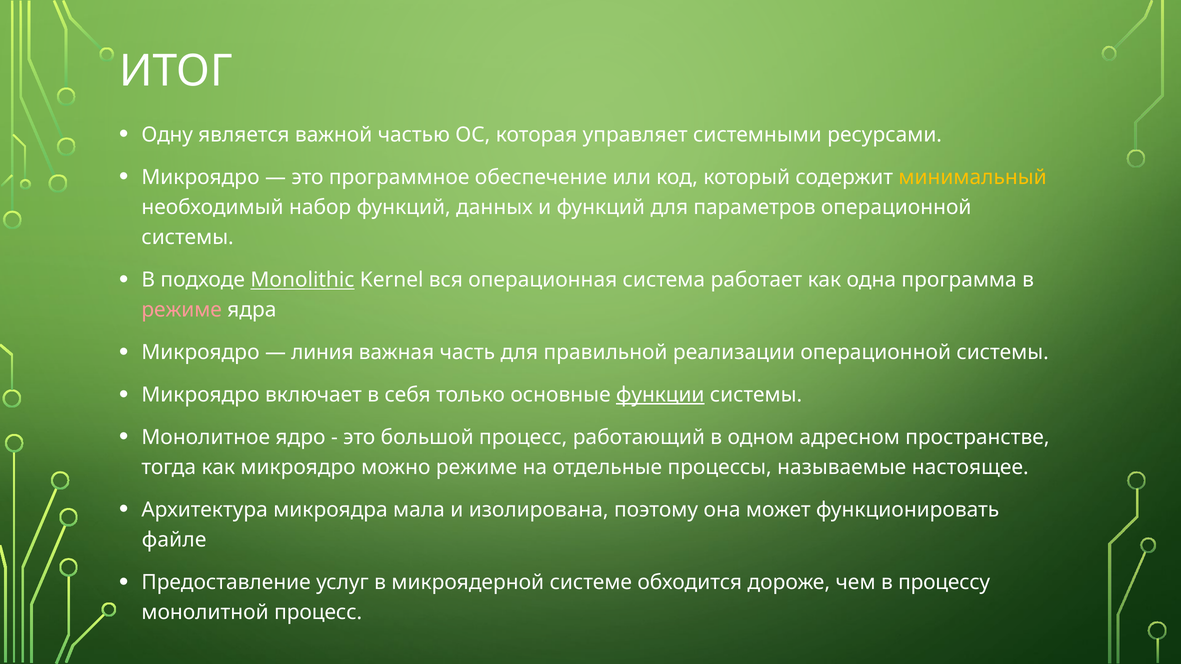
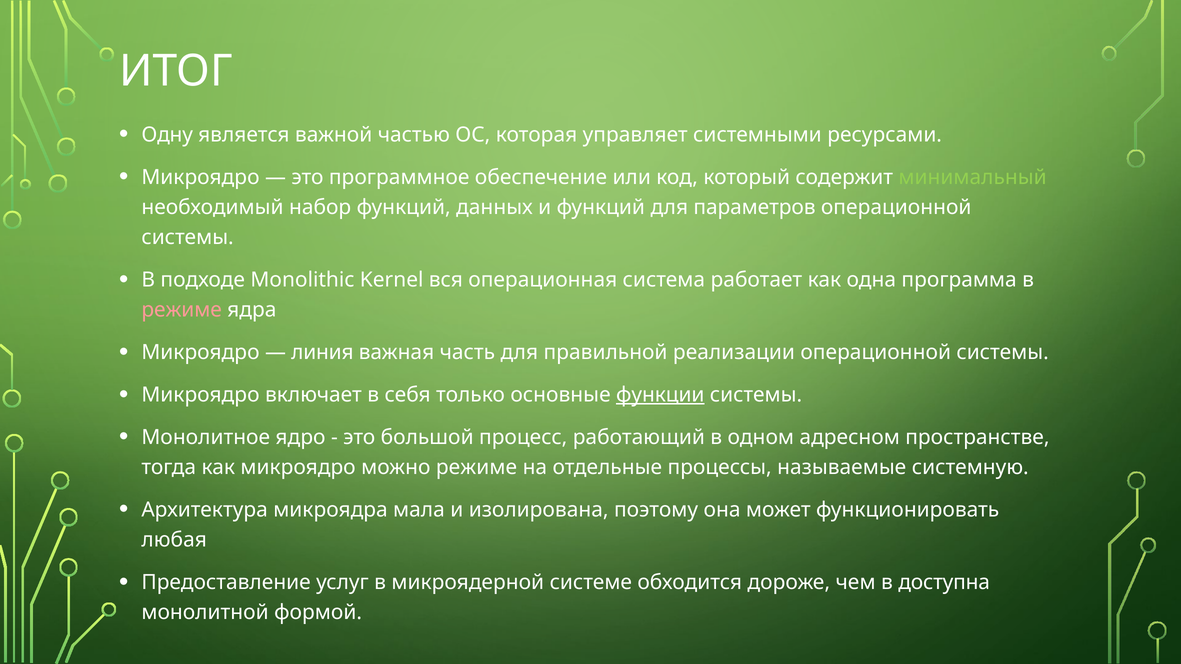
минимальный colour: yellow -> light green (973, 177)
Monolithic underline: present -> none (302, 280)
настоящее: настоящее -> системную (970, 468)
файле: файле -> любая (174, 540)
процессу: процессу -> доступна (944, 583)
монолитной процесс: процесс -> формой (318, 613)
